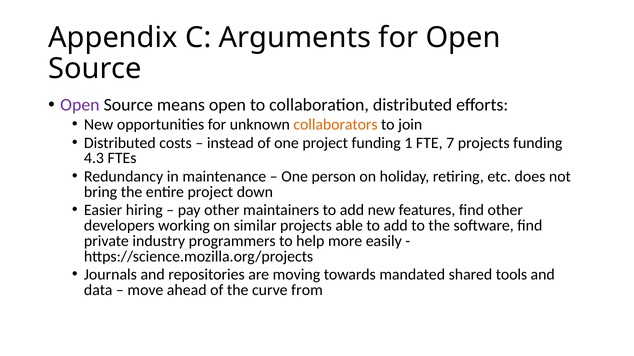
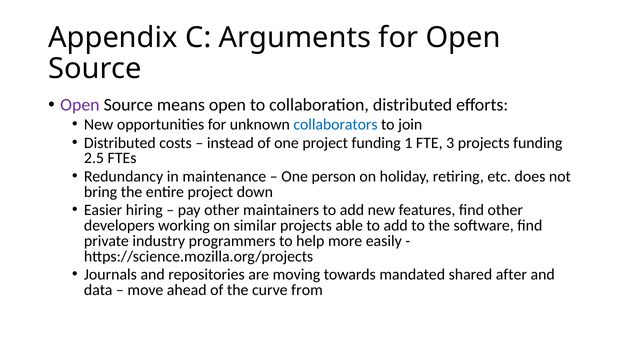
collaborators colour: orange -> blue (336, 125)
7: 7 -> 3 (450, 143)
4.3: 4.3 -> 2.5 (94, 158)
tools: tools -> after (511, 275)
